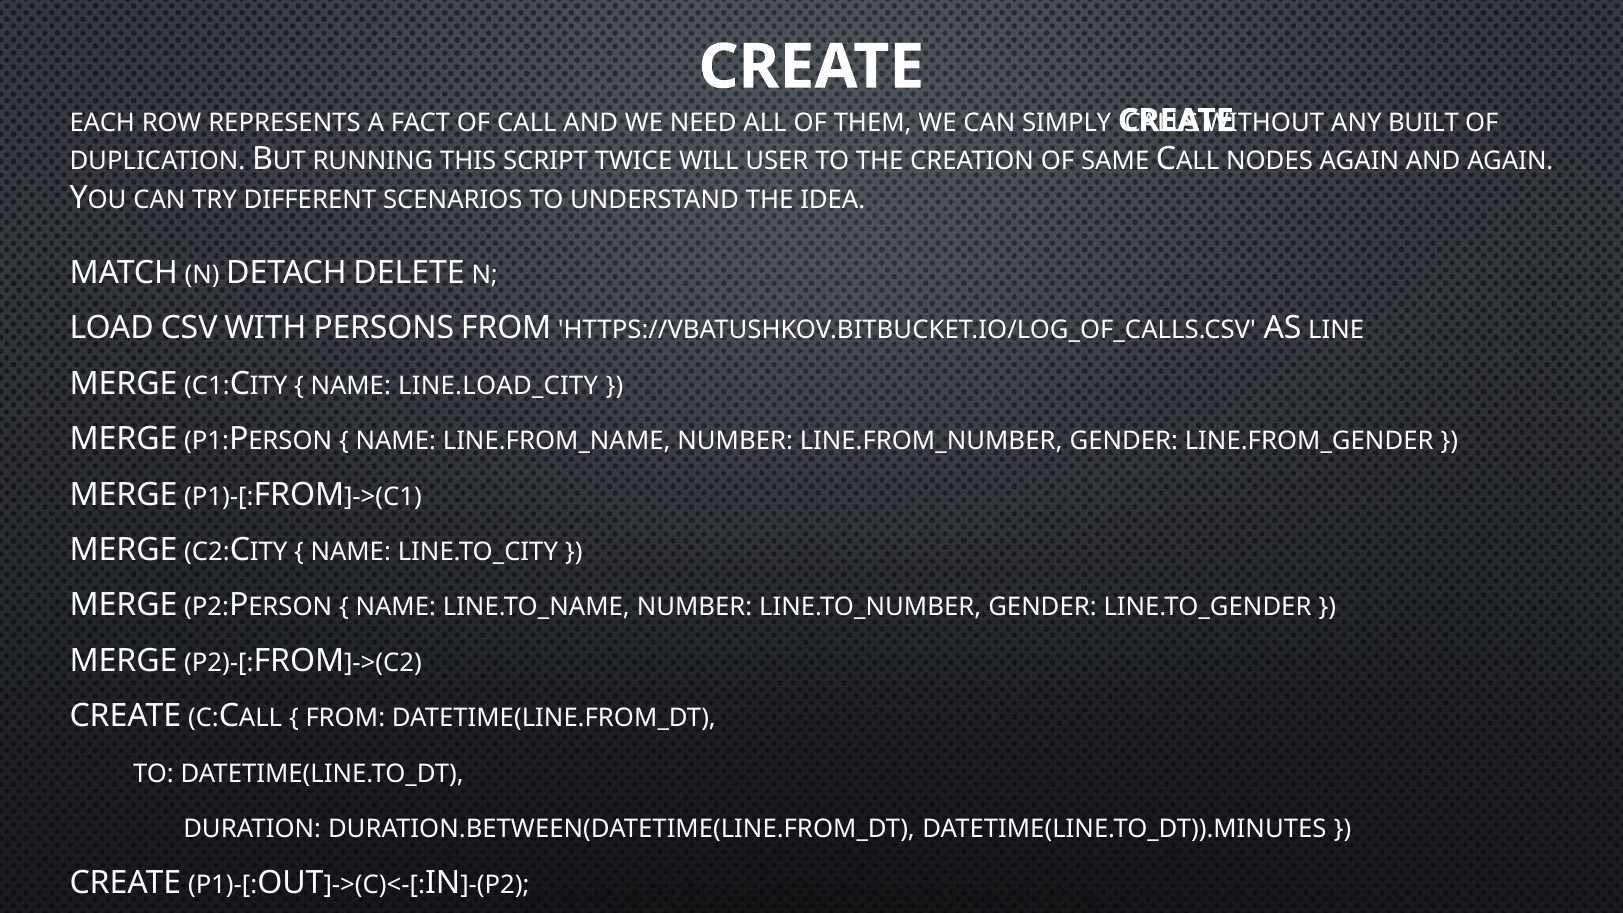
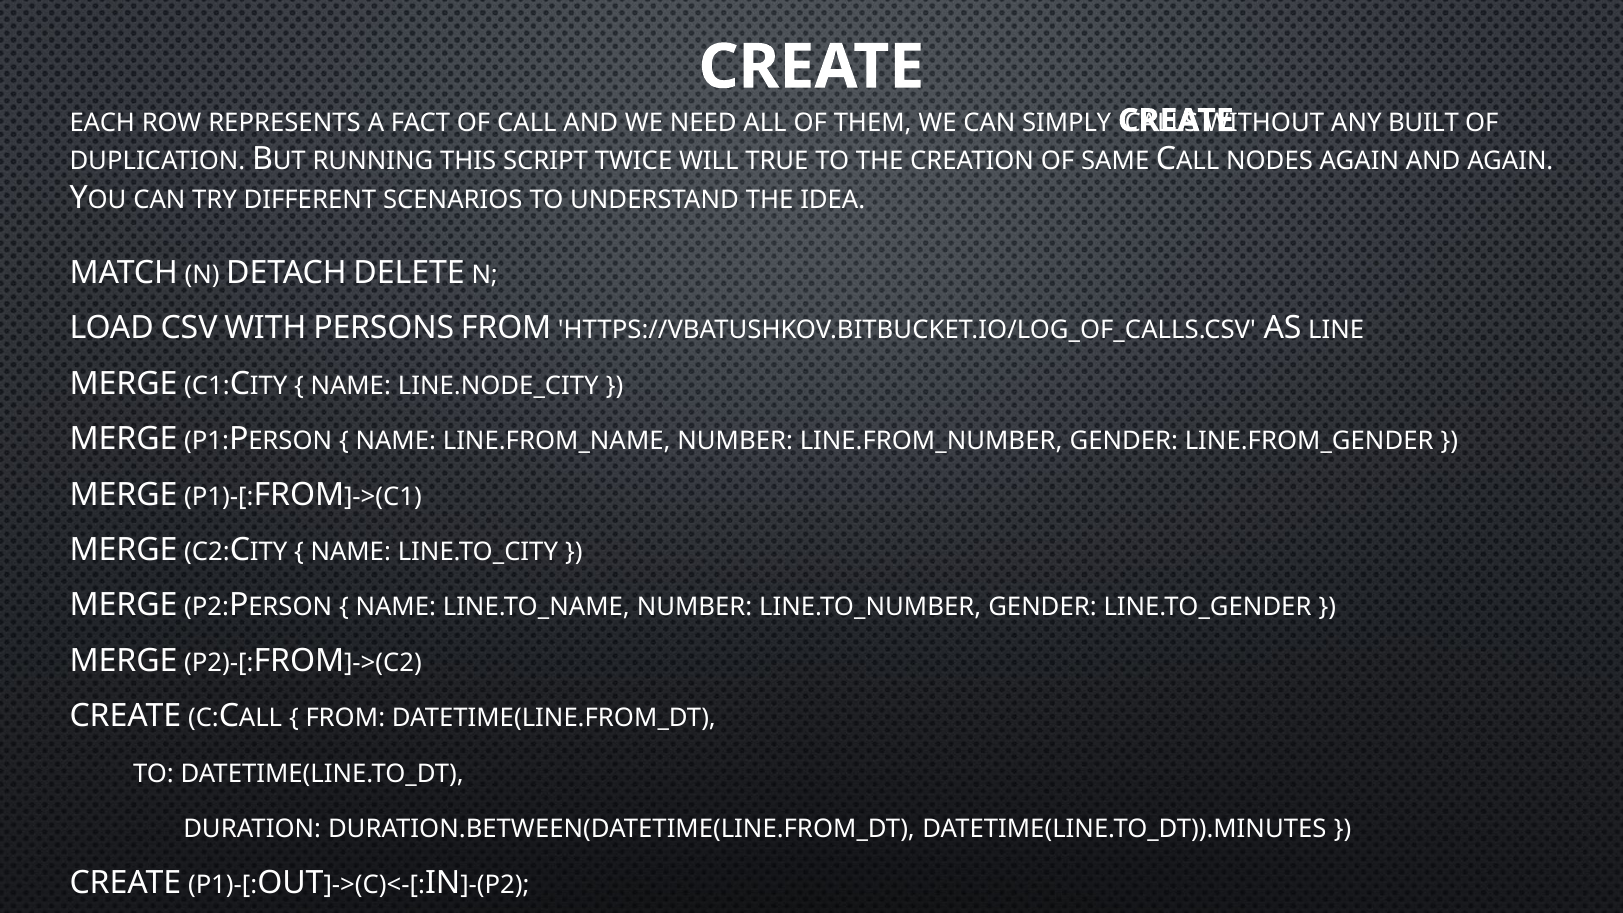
USER: USER -> TRUE (777, 161)
LINE.LOAD_CITY: LINE.LOAD_CITY -> LINE.NODE_CITY (498, 386)
